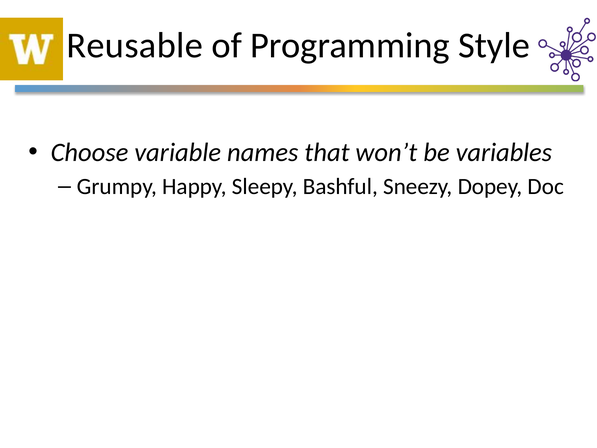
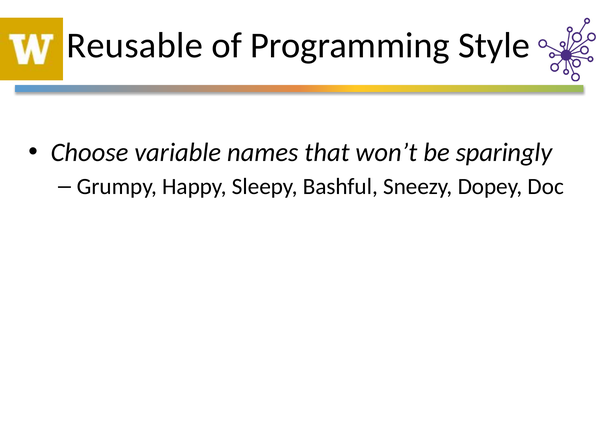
variables: variables -> sparingly (504, 152)
